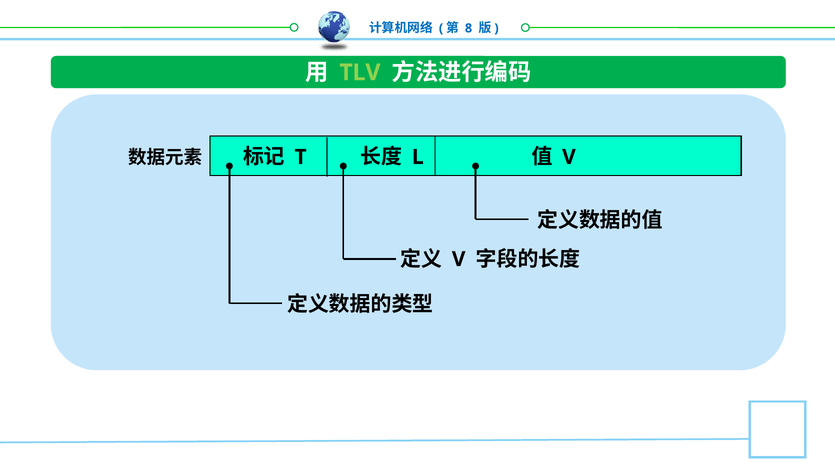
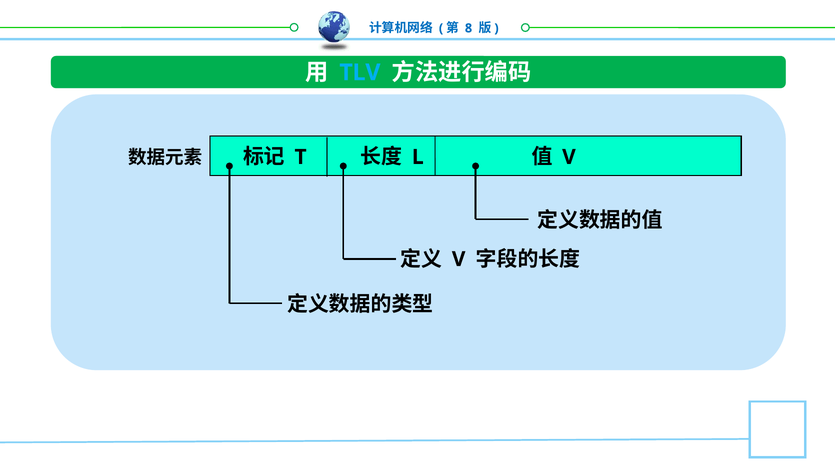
TLV colour: light green -> light blue (360, 72)
